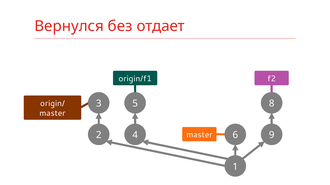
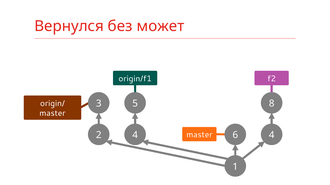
отдает: отдает -> может (161, 26)
9: 9 -> 4 (272, 135)
